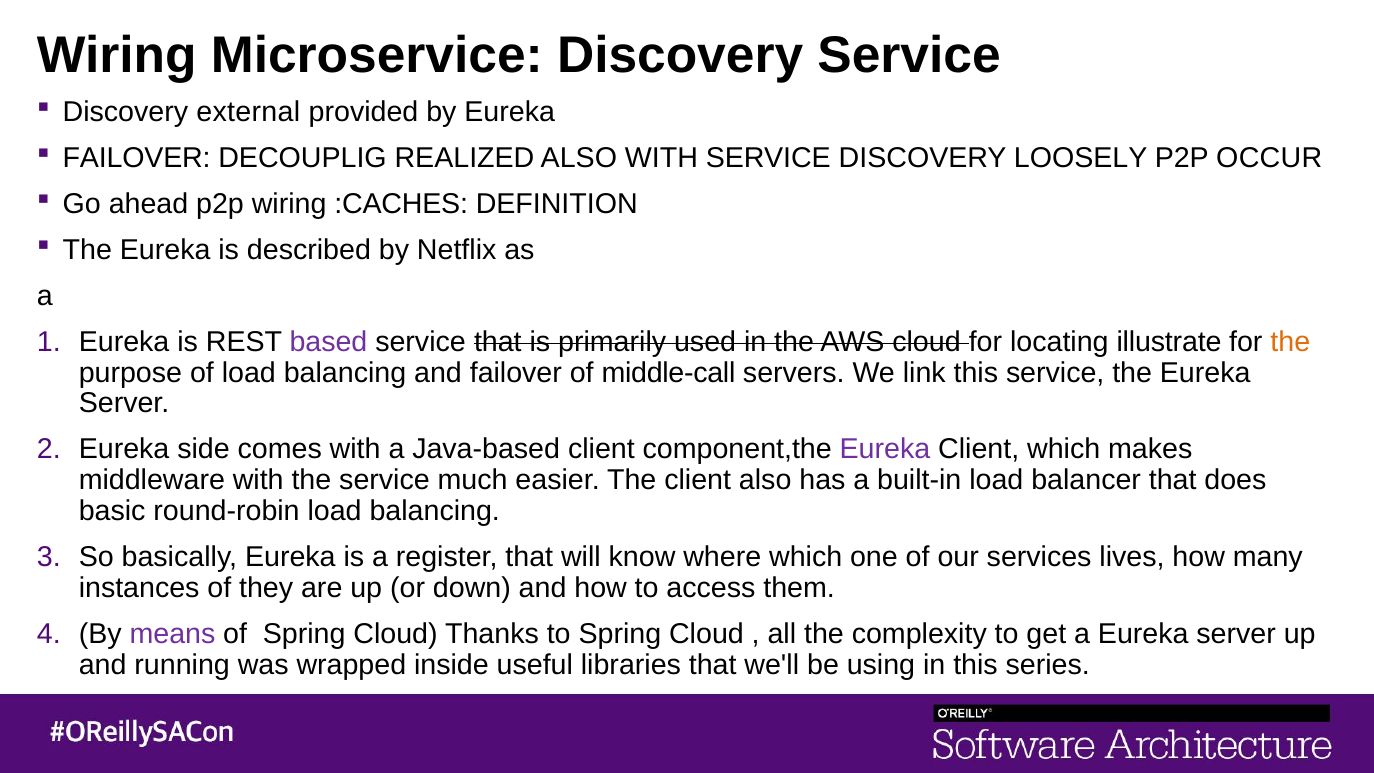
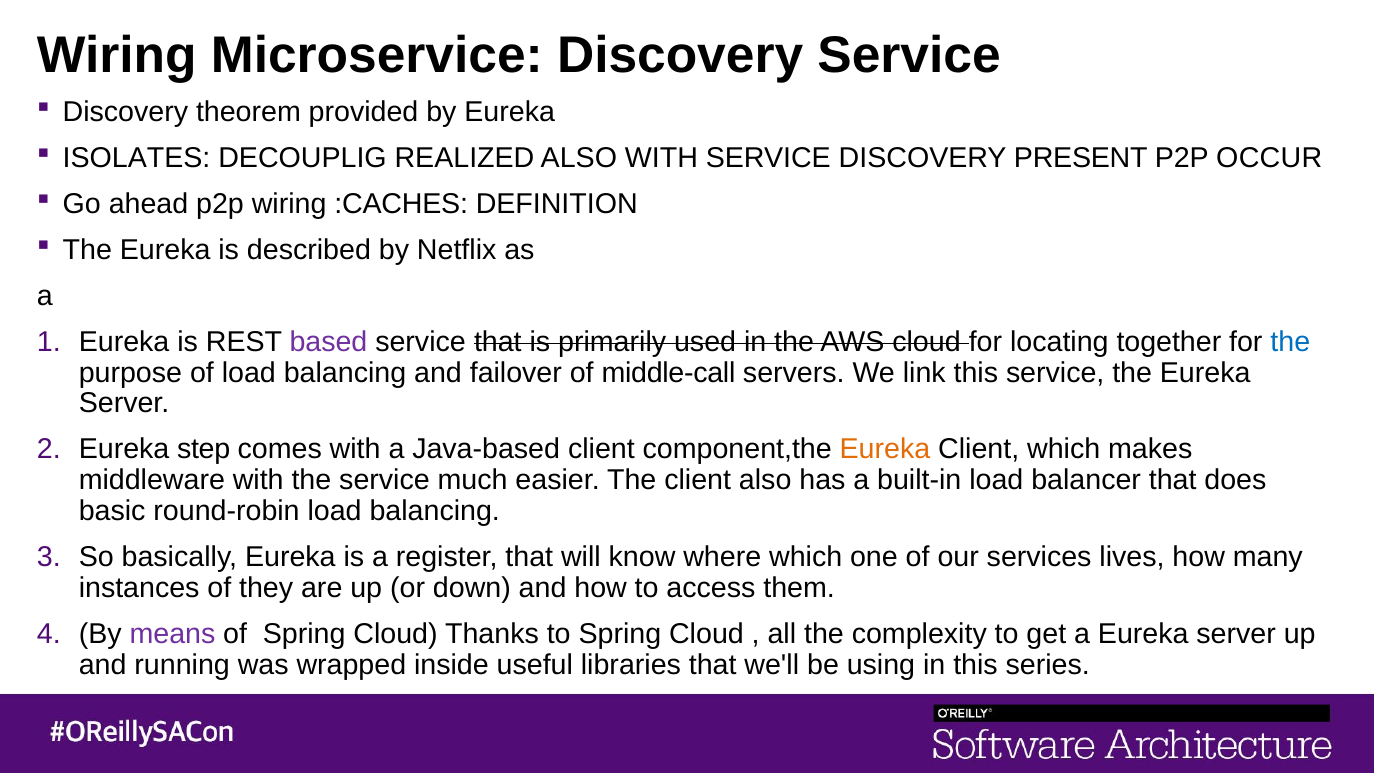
external: external -> theorem (248, 112)
FAILOVER: FAILOVER -> ISOLATES (137, 158)
LOOSELY: LOOSELY -> PRESENT (1081, 158)
illustrate: illustrate -> together (1169, 342)
the colour: orange -> blue (1290, 342)
side: side -> step (204, 449)
Eureka colour: purple -> orange (885, 449)
